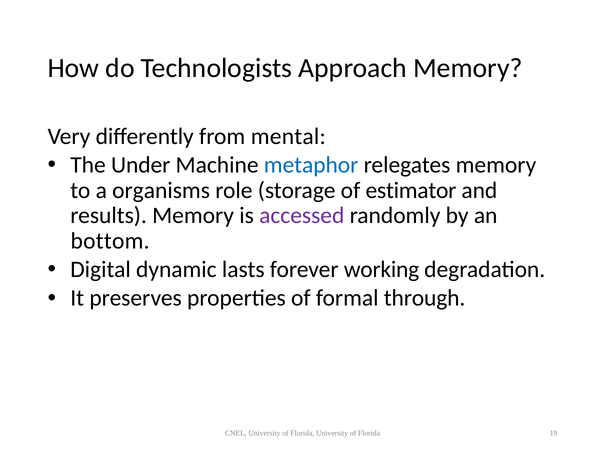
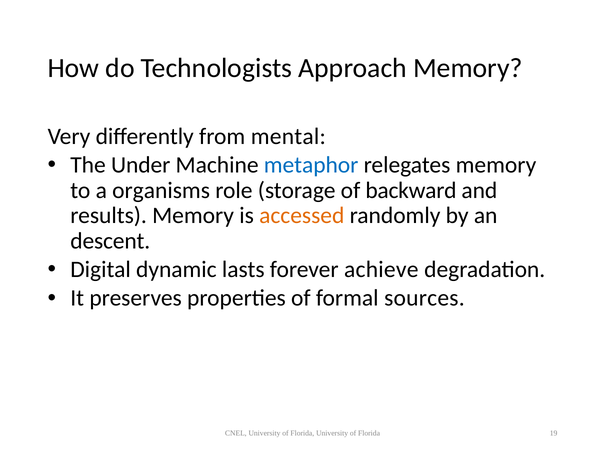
estimator: estimator -> backward (411, 190)
accessed colour: purple -> orange (302, 216)
bottom: bottom -> descent (110, 241)
working: working -> achieve (381, 269)
through: through -> sources (424, 298)
